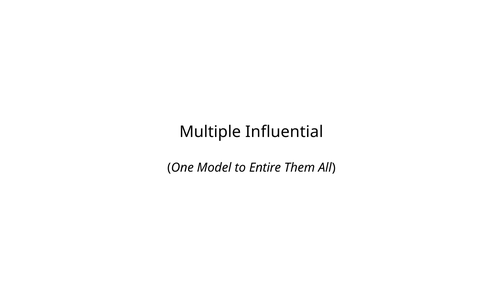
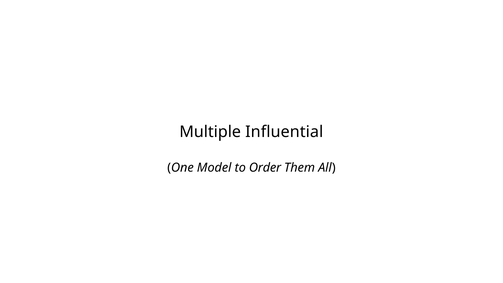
Entire: Entire -> Order (265, 168)
